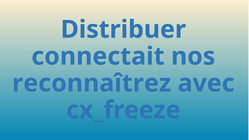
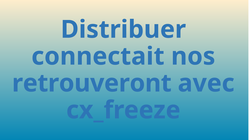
reconnaîtrez: reconnaîtrez -> retrouveront (92, 83)
